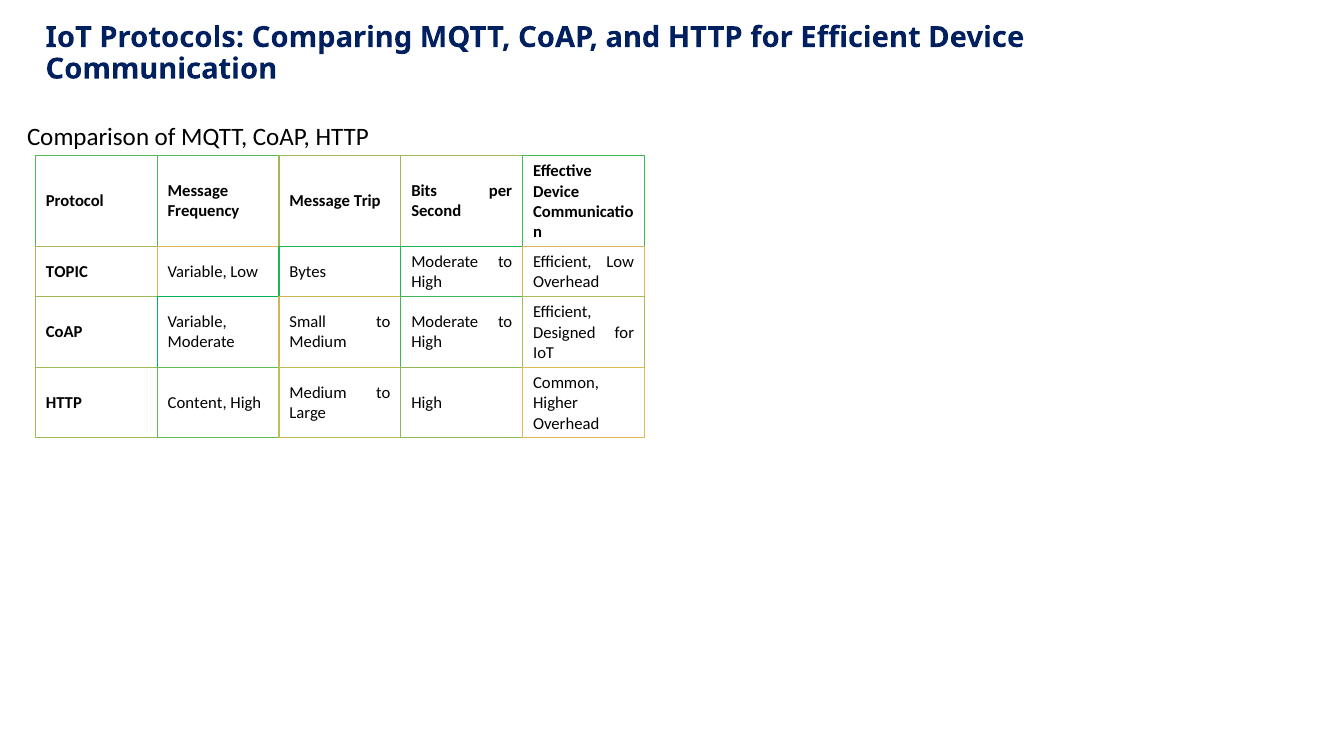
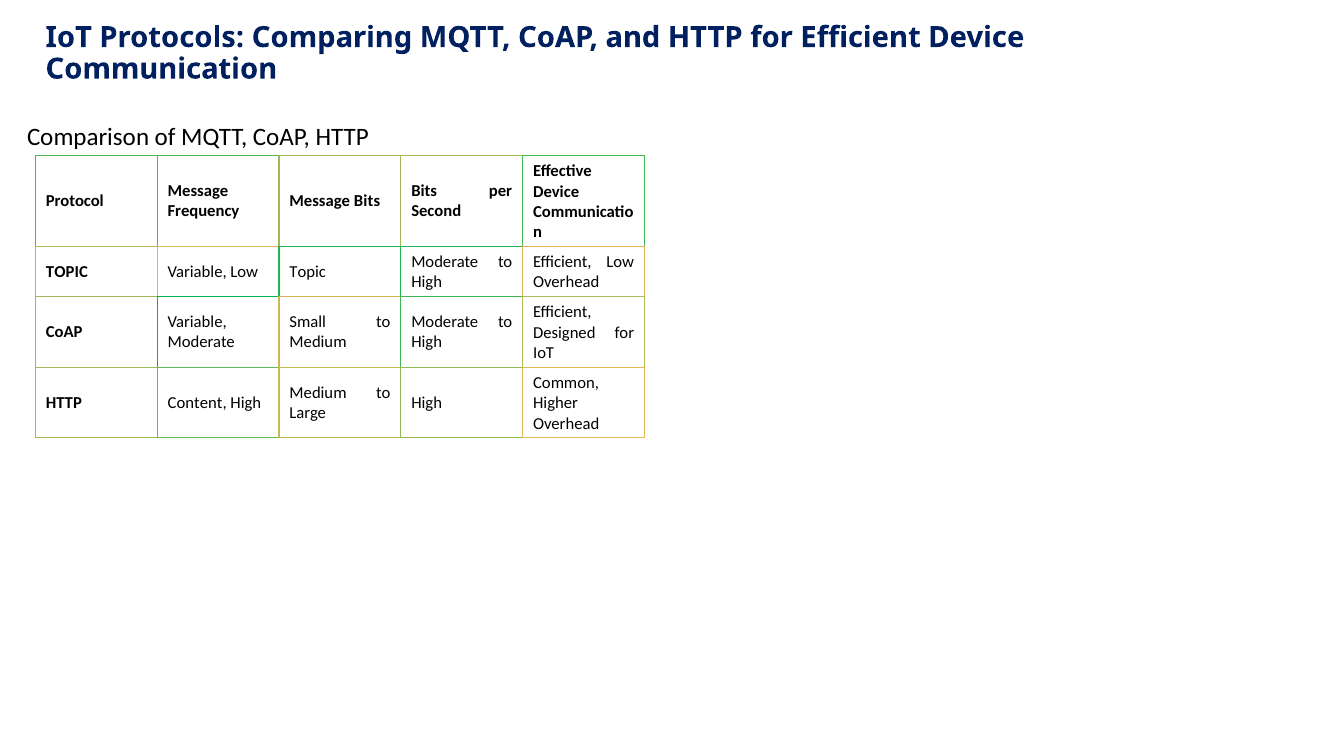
Message Trip: Trip -> Bits (367, 201)
Low Bytes: Bytes -> Topic (308, 272)
